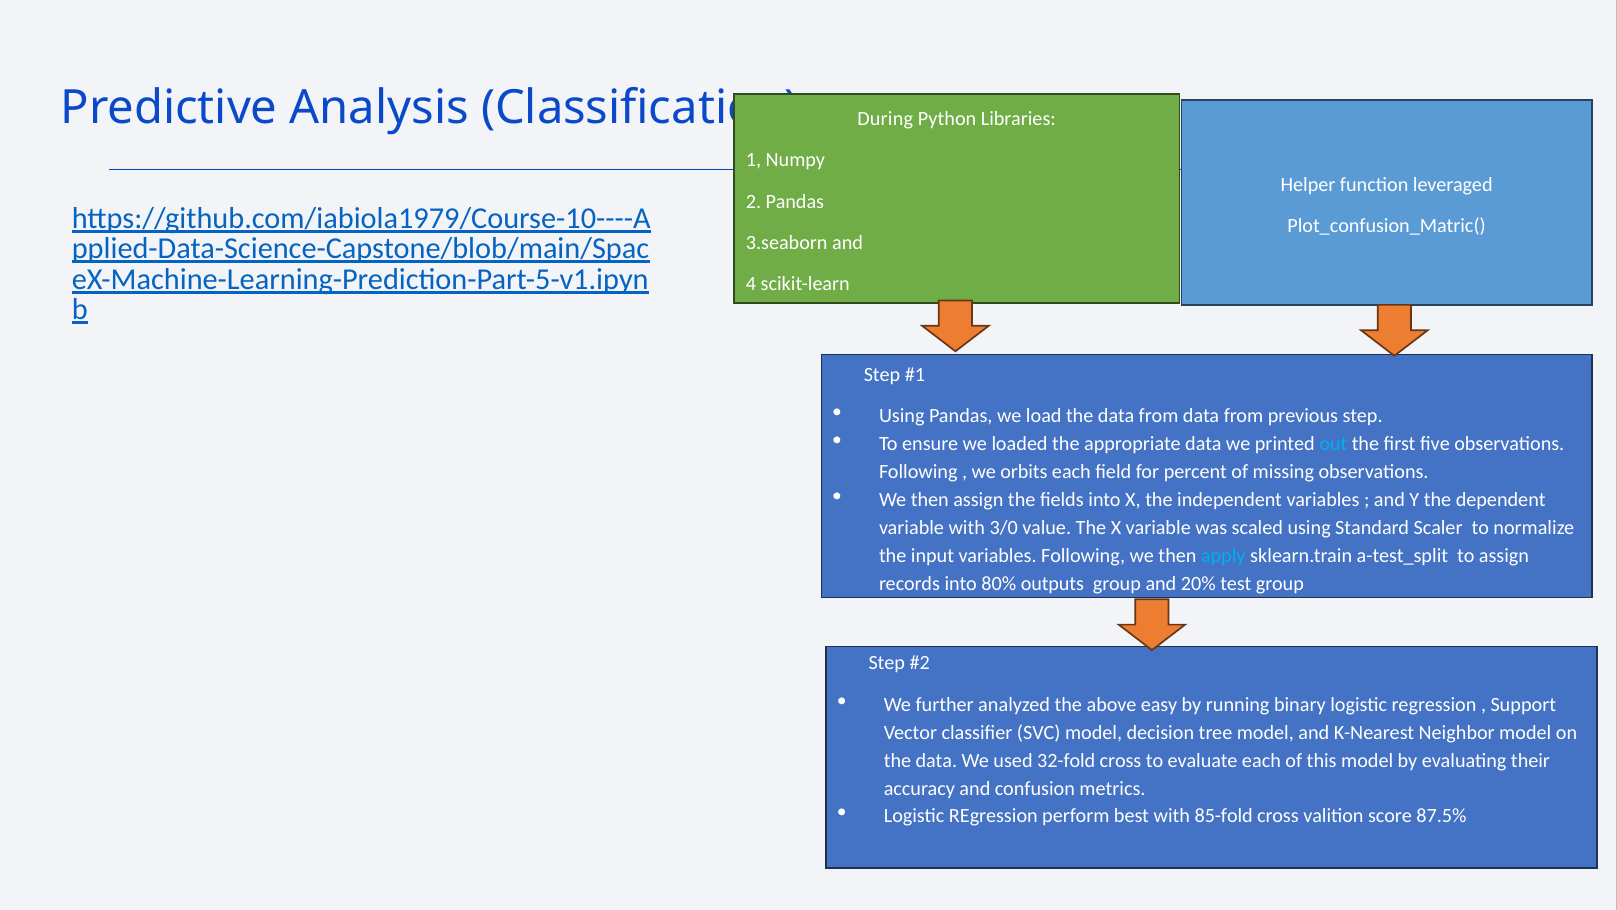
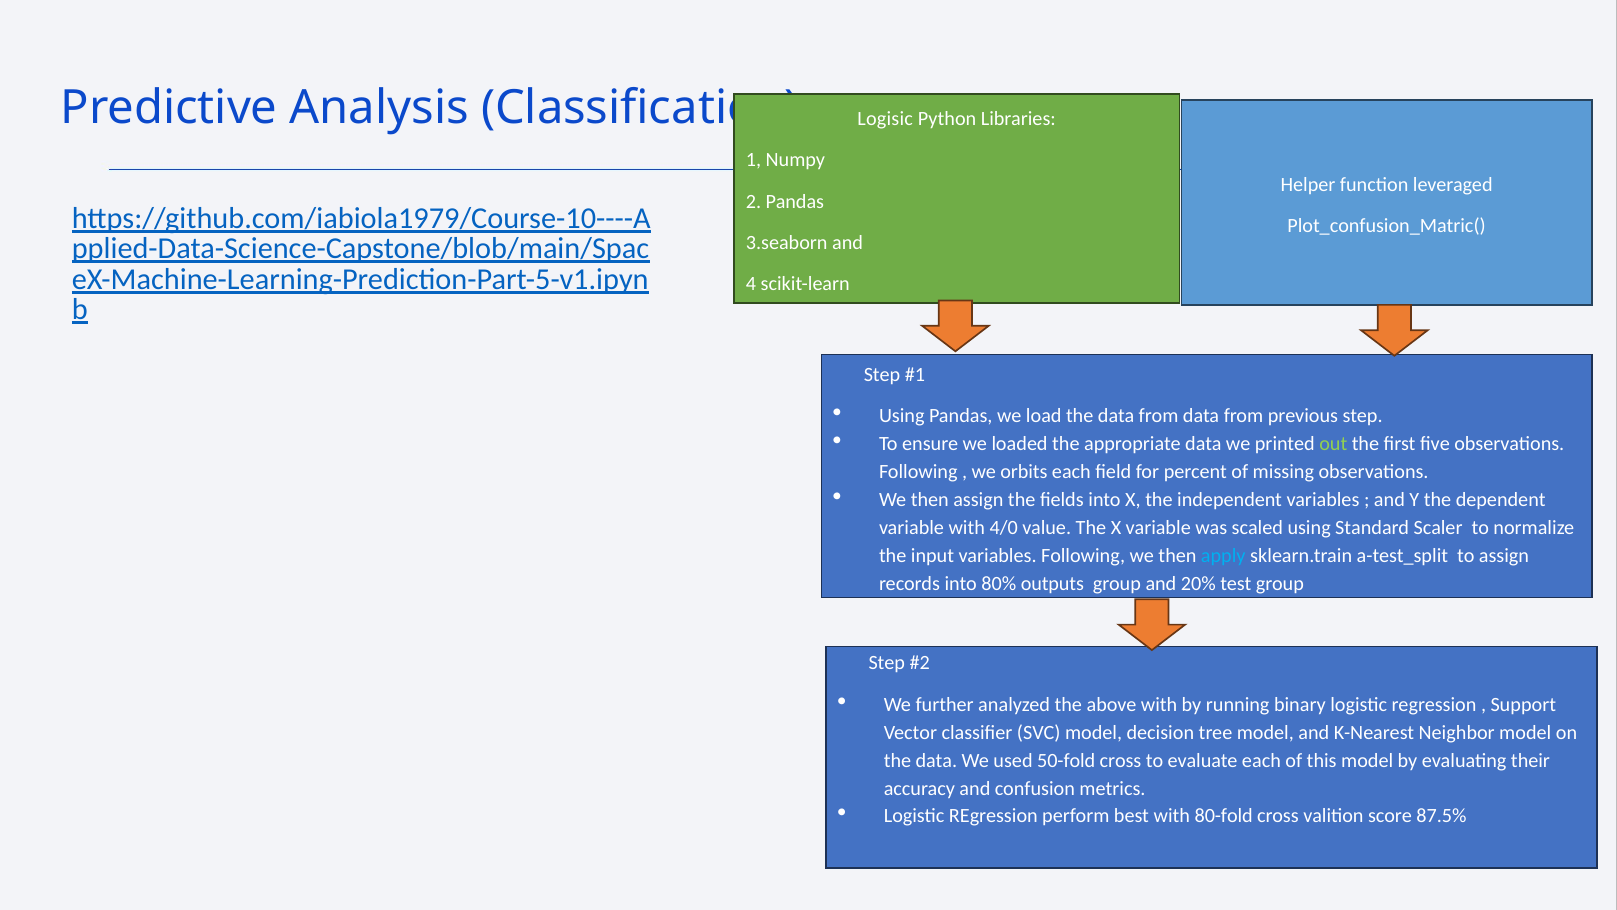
During: During -> Logisic (885, 119)
out colour: light blue -> light green (1333, 444)
3/0: 3/0 -> 4/0 (1004, 528)
above easy: easy -> with (1159, 704)
32-fold: 32-fold -> 50-fold (1066, 760)
85-fold: 85-fold -> 80-fold (1224, 816)
